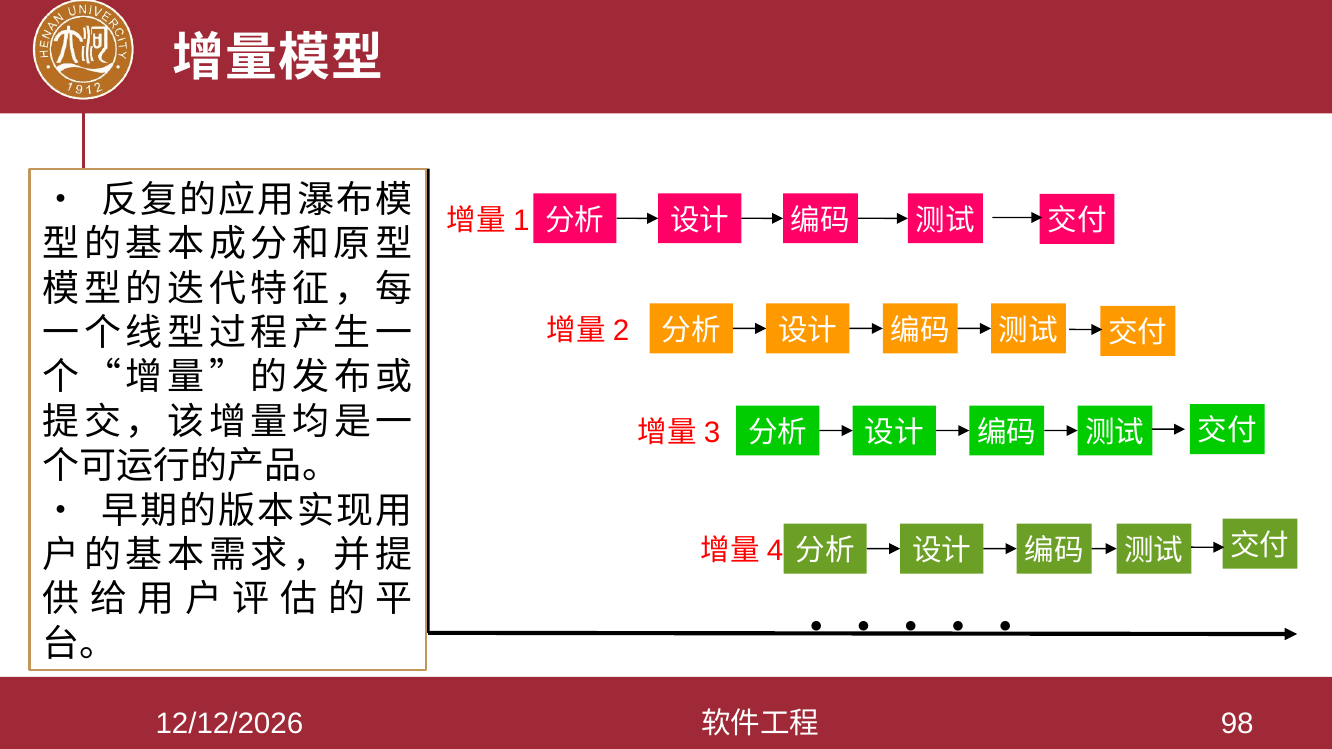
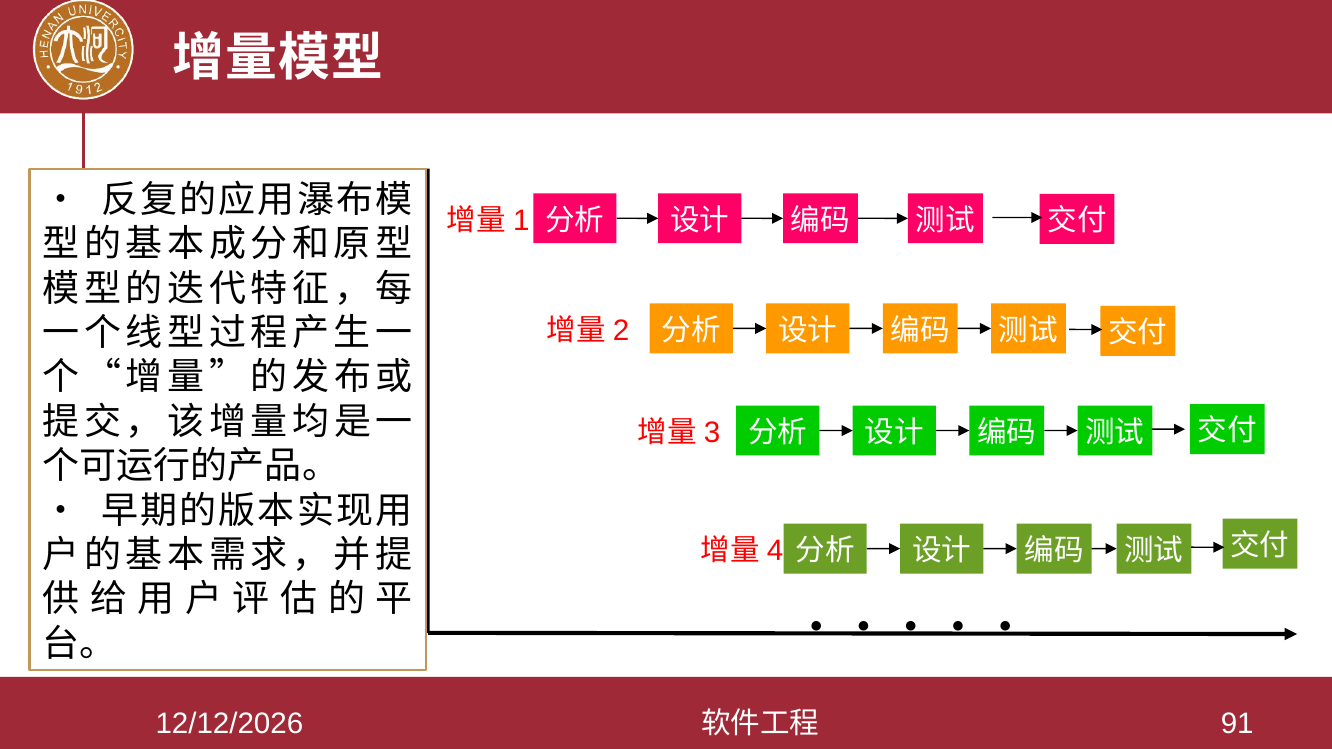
98: 98 -> 91 (1237, 724)
